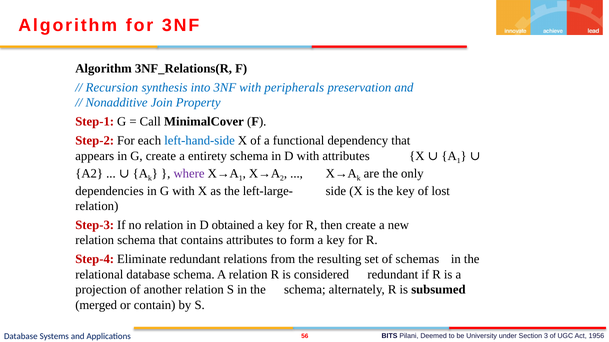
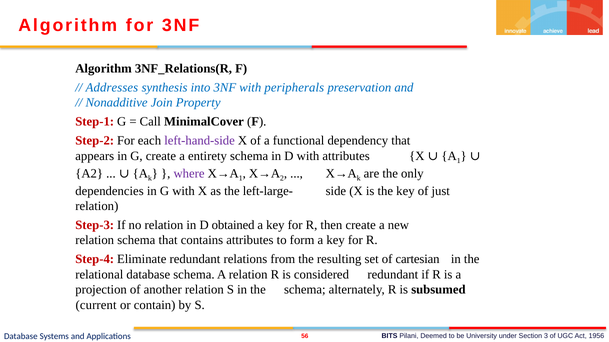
Recursion: Recursion -> Addresses (112, 88)
left-hand-side colour: blue -> purple (200, 141)
lost: lost -> just (441, 191)
schemas: schemas -> cartesian (418, 260)
merged: merged -> current (96, 305)
